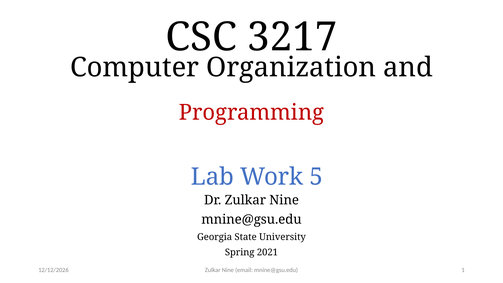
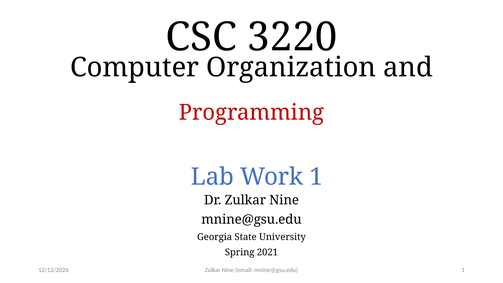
3217: 3217 -> 3220 (292, 37)
Work 5: 5 -> 1 (316, 177)
